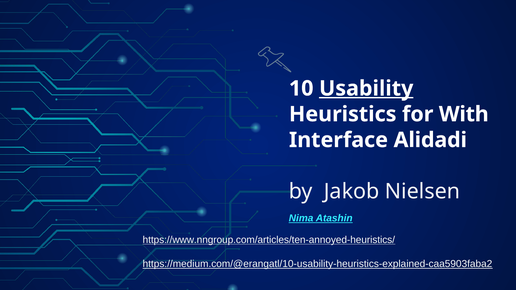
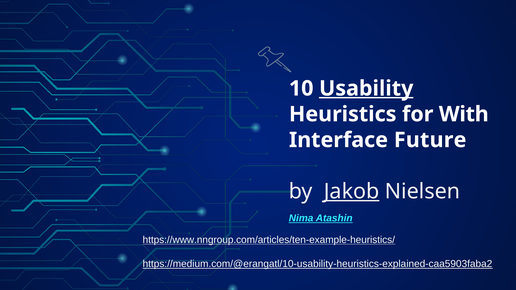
Alidadi: Alidadi -> Future (430, 140)
Jakob underline: none -> present (352, 192)
https://www.nngroup.com/articles/ten-annoyed-heuristics/: https://www.nngroup.com/articles/ten-annoyed-heuristics/ -> https://www.nngroup.com/articles/ten-example-heuristics/ (269, 240)
